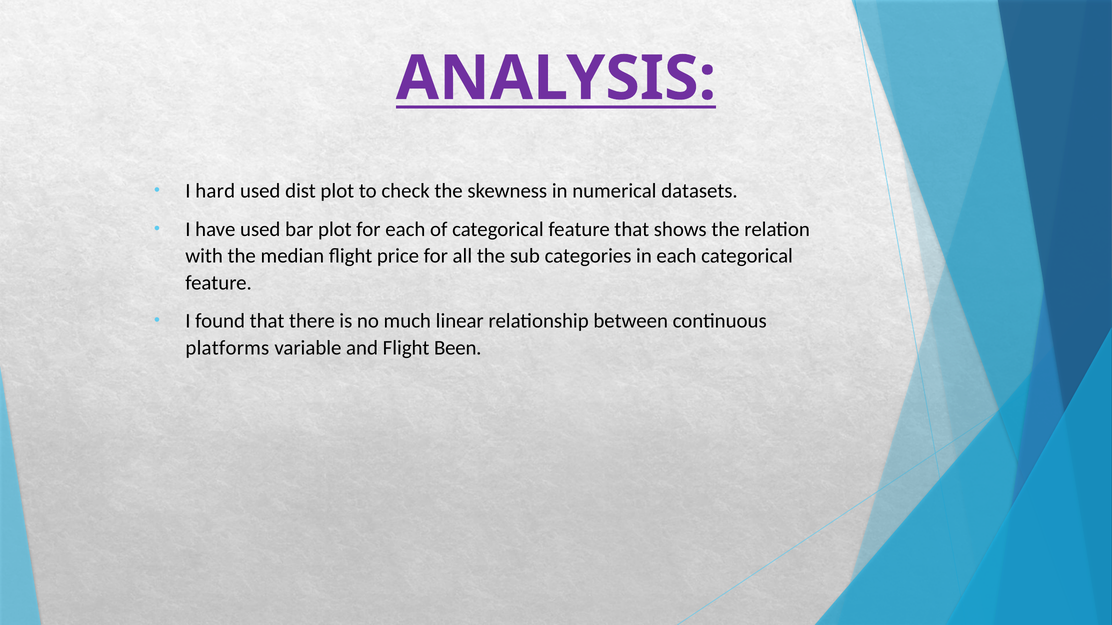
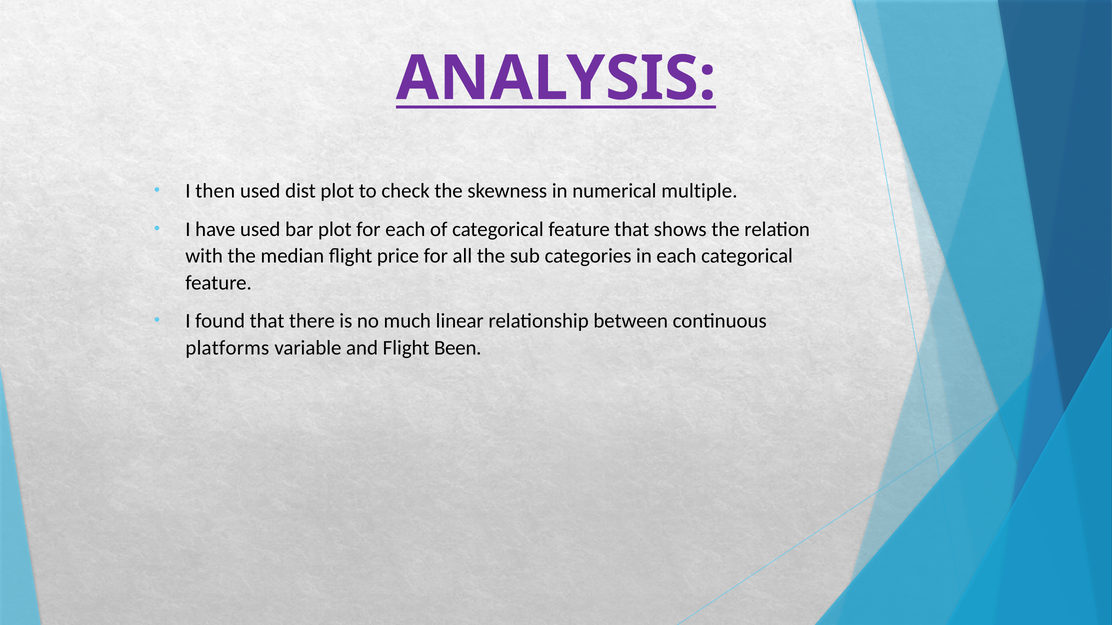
hard: hard -> then (215, 191)
datasets: datasets -> multiple (699, 191)
